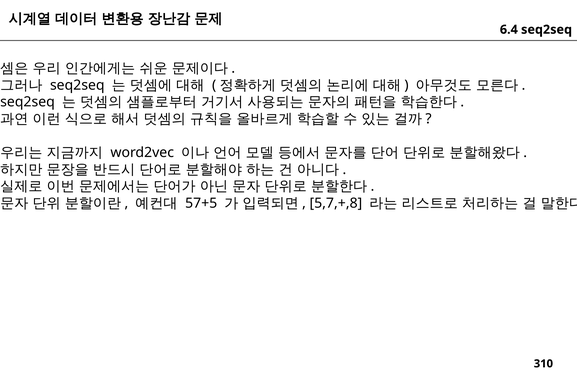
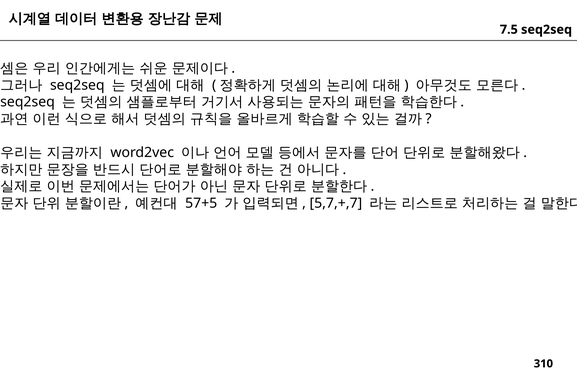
6.4: 6.4 -> 7.5 (509, 30)
5,7,+,8: 5,7,+,8 -> 5,7,+,7 (336, 203)
